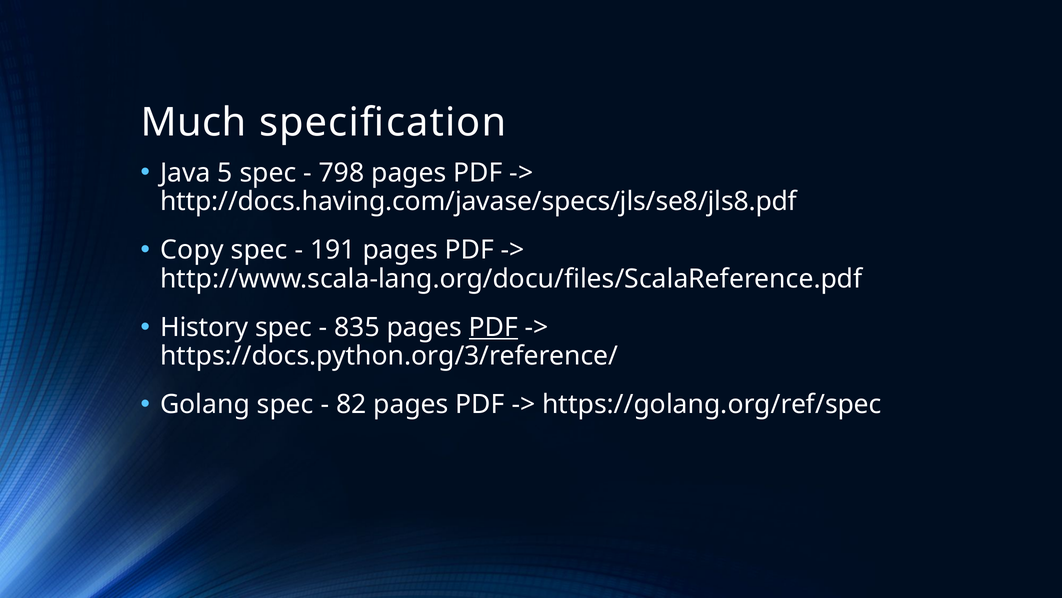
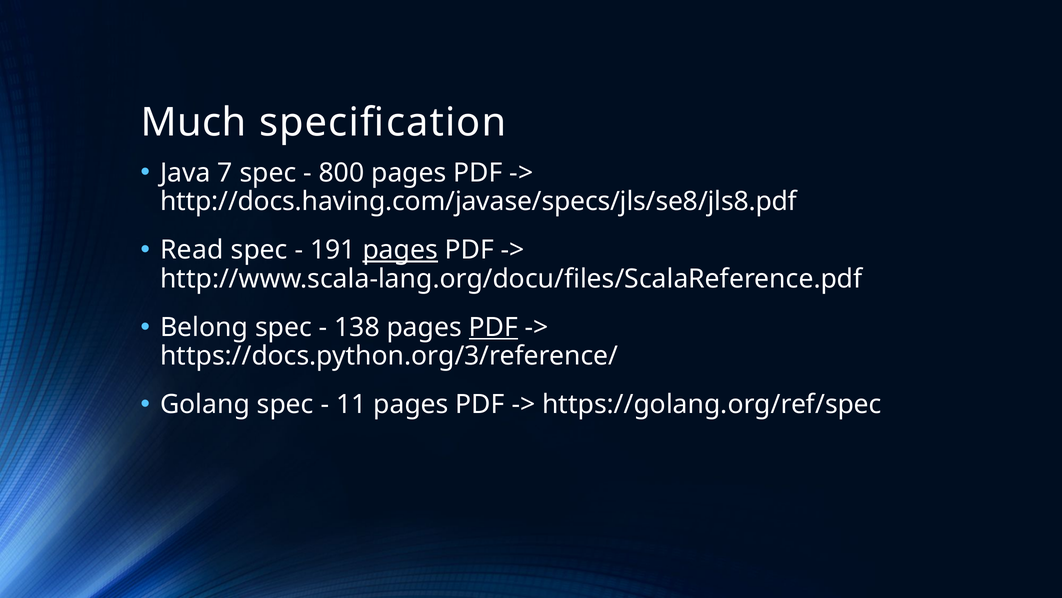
5: 5 -> 7 (225, 173)
798: 798 -> 800 (342, 173)
Copy: Copy -> Read (192, 250)
pages underline: none -> present (400, 250)
History: History -> Belong (204, 327)
835: 835 -> 138 (357, 327)
82: 82 -> 11 (351, 404)
